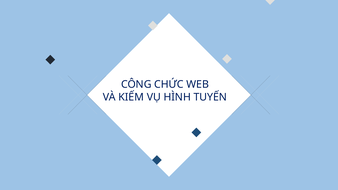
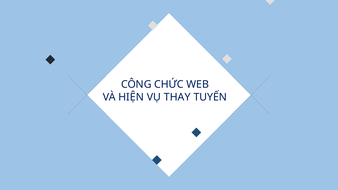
KIẾM: KIẾM -> HIỆN (131, 97)
HÌNH: HÌNH -> THAY (177, 97)
